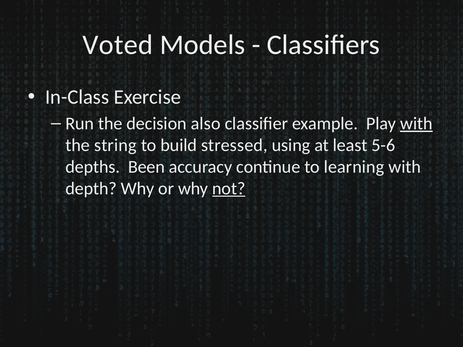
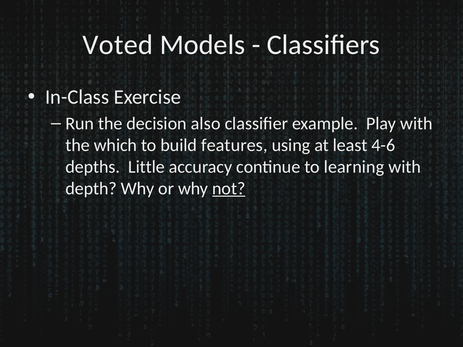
with underline: present -> none (416, 124)
string: string -> which (115, 145)
stressed: stressed -> features (234, 145)
5-6: 5-6 -> 4-6 (383, 145)
Been: Been -> Little (146, 167)
